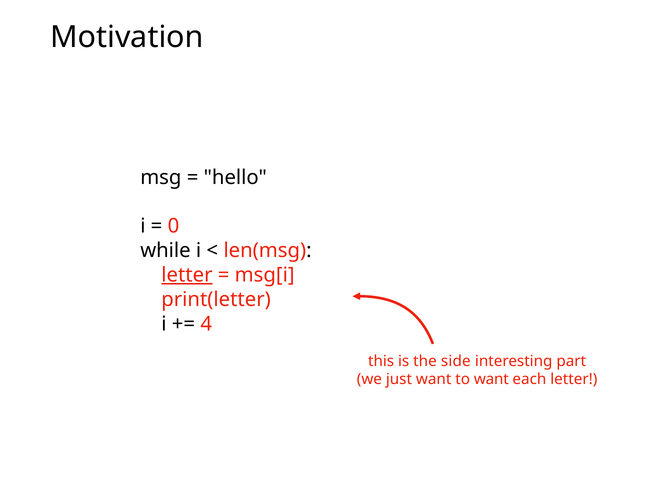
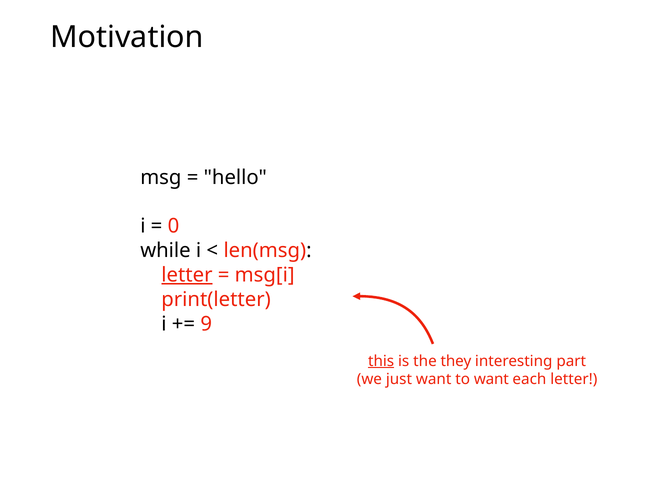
4: 4 -> 9 (206, 324)
this underline: none -> present (381, 361)
side: side -> they (456, 361)
